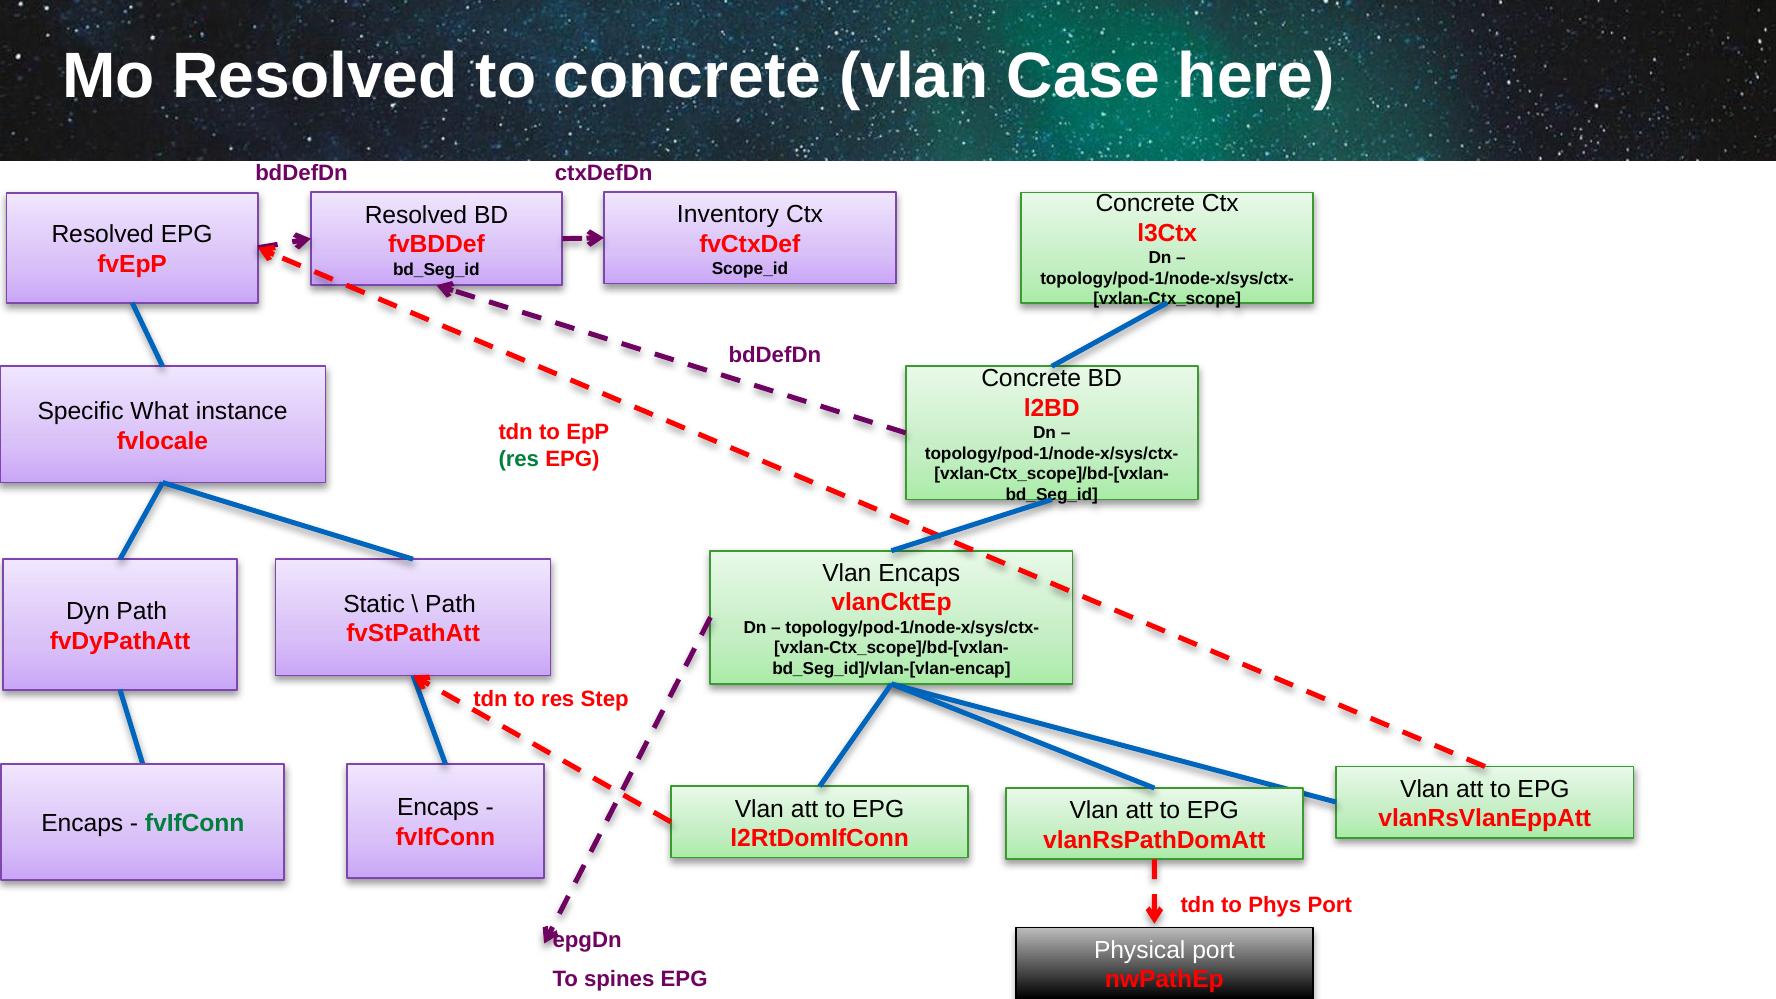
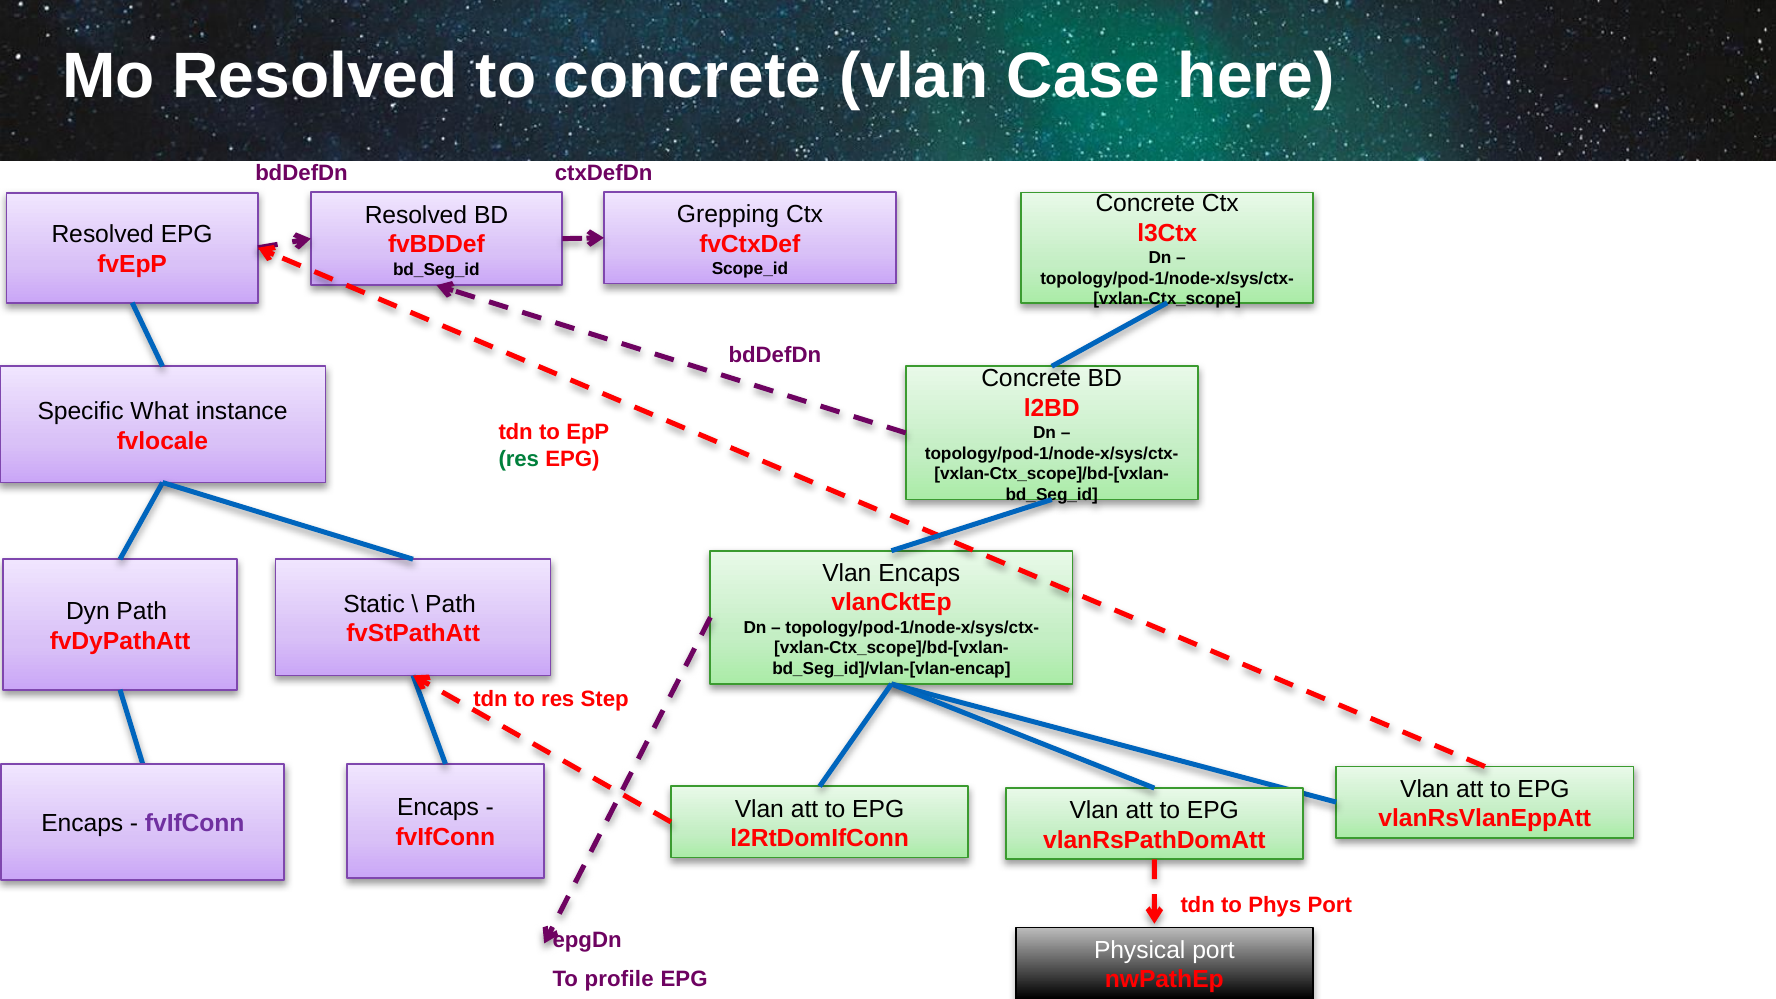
Inventory: Inventory -> Grepping (728, 214)
fvIfConn colour: green -> purple (195, 824)
spines: spines -> profile (619, 979)
